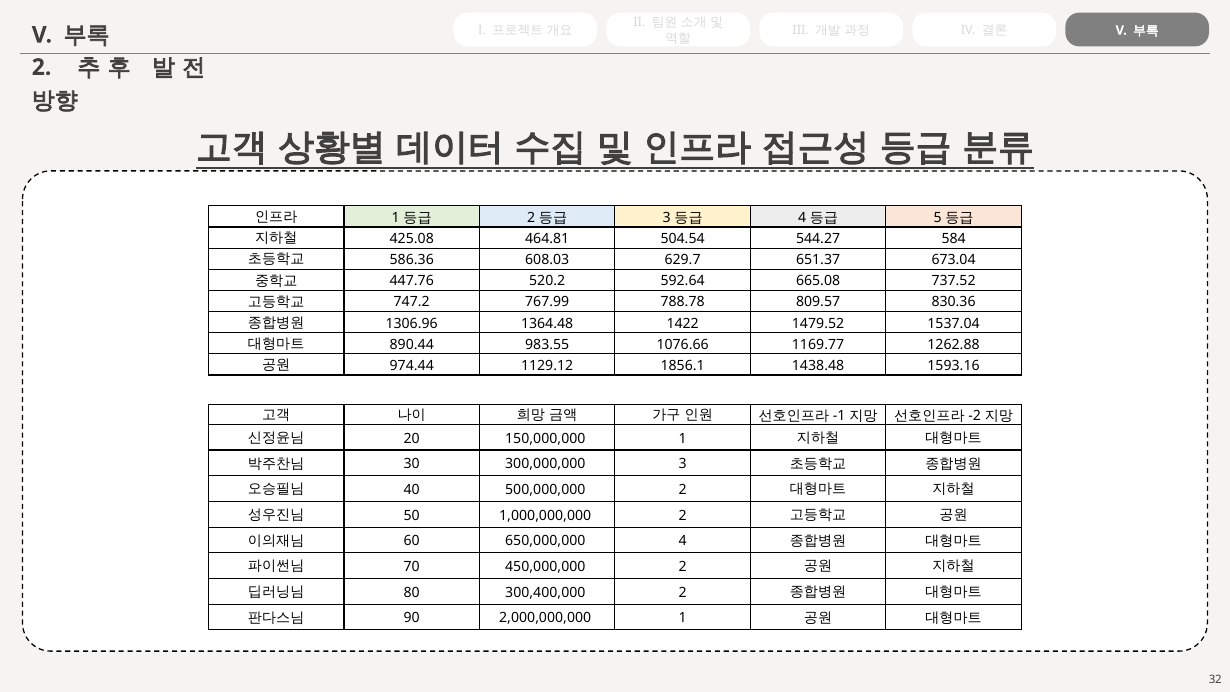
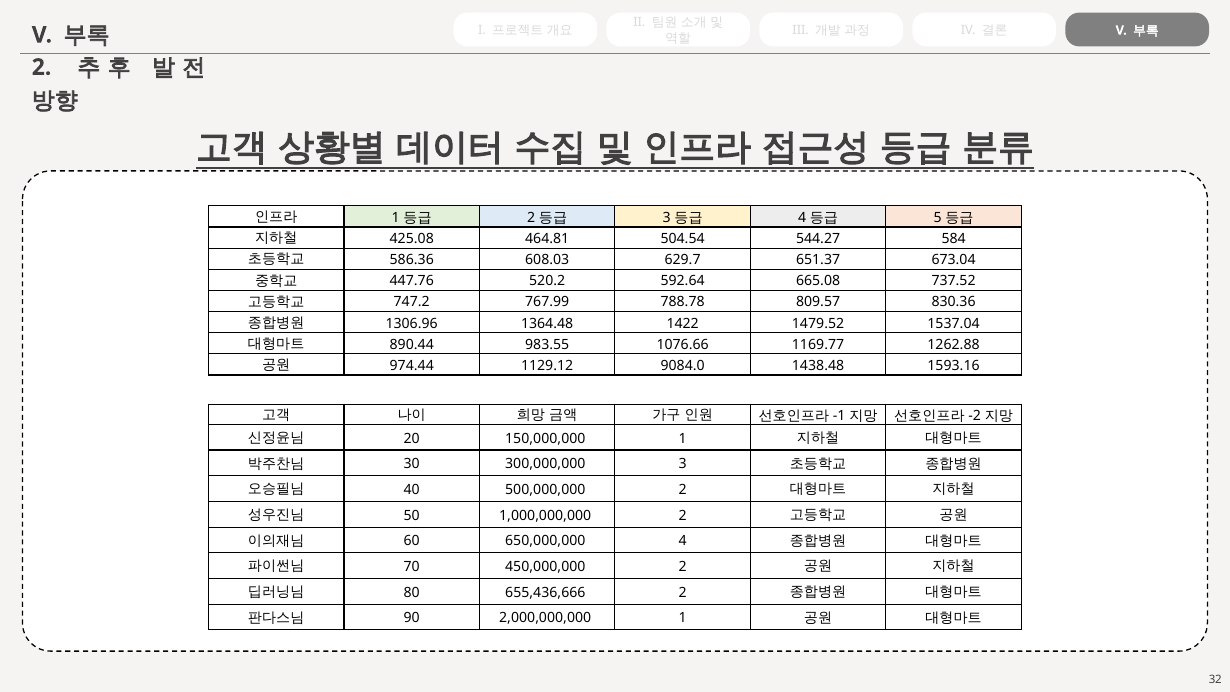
1856.1: 1856.1 -> 9084.0 (683, 366)
300,400,000: 300,400,000 -> 655,436,666 (545, 592)
